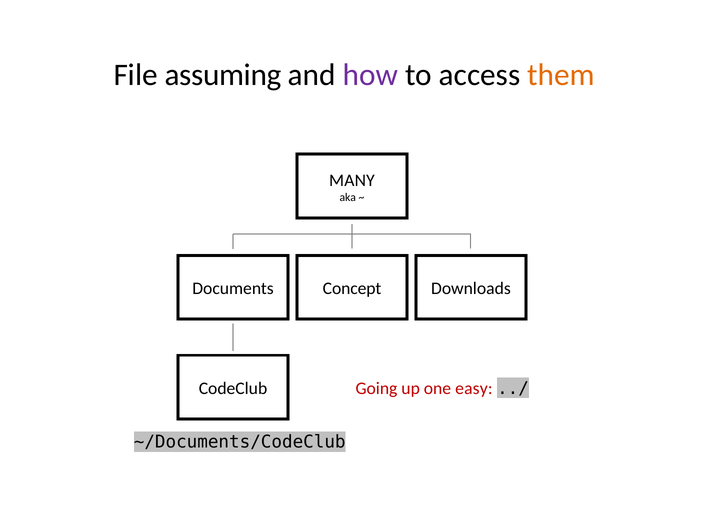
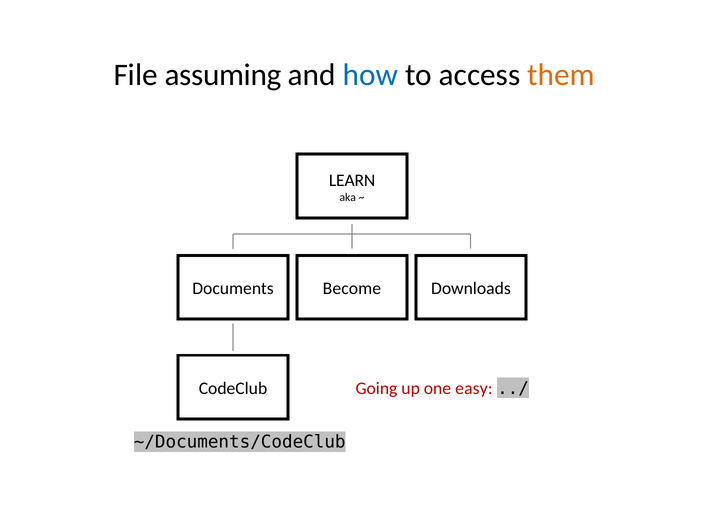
how colour: purple -> blue (370, 75)
MANY: MANY -> LEARN (352, 180)
Concept: Concept -> Become (352, 289)
